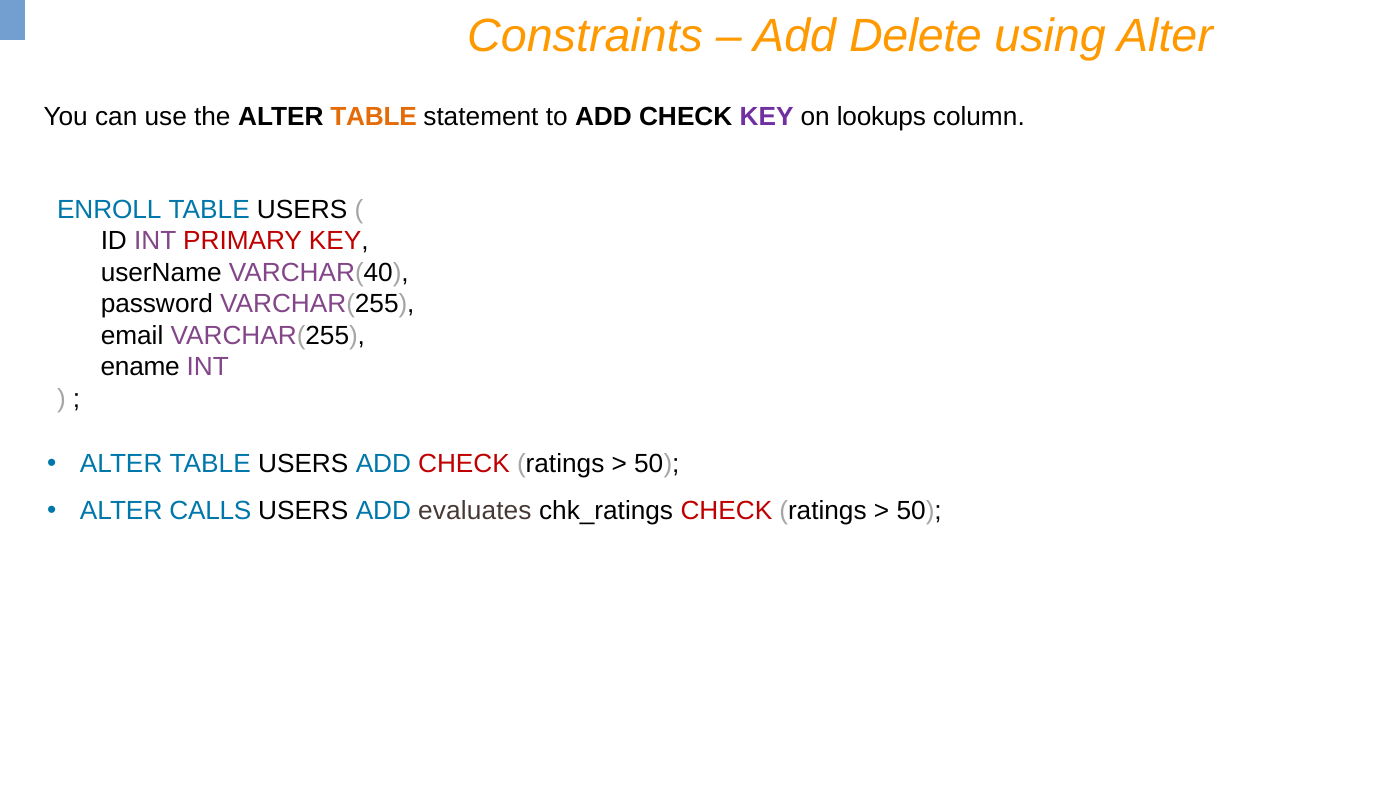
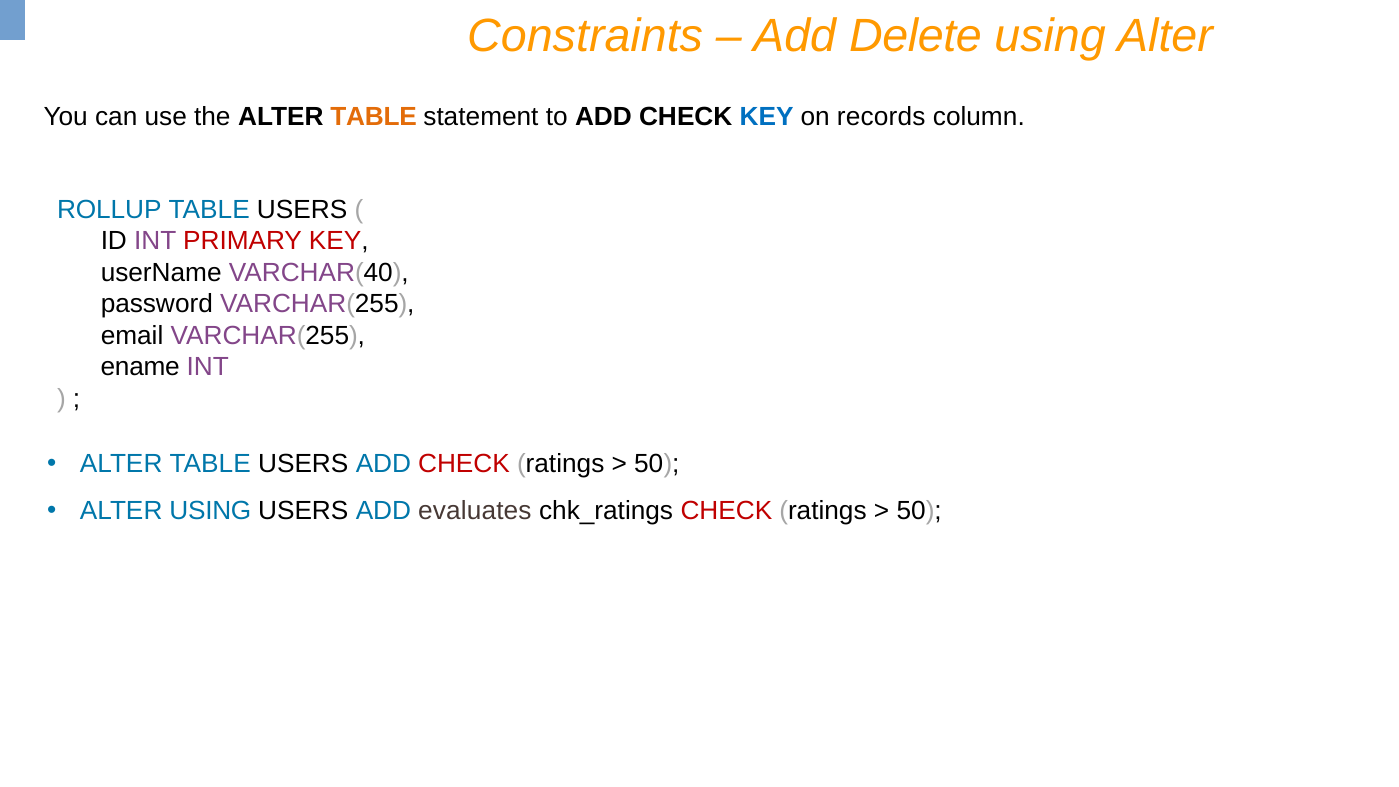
KEY colour: purple -> blue (767, 117)
lookups: lookups -> records (881, 117)
ENROLL: ENROLL -> ROLLUP (109, 210)
ALTER CALLS: CALLS -> USING (210, 511)
